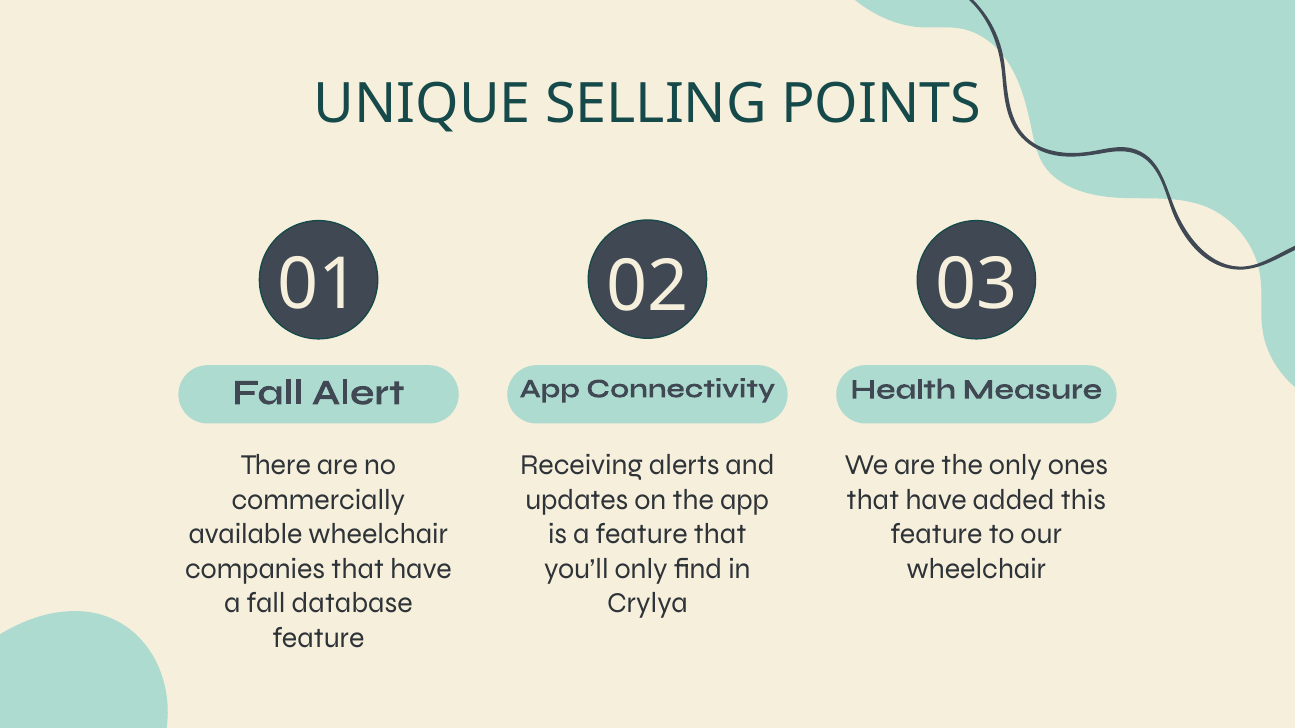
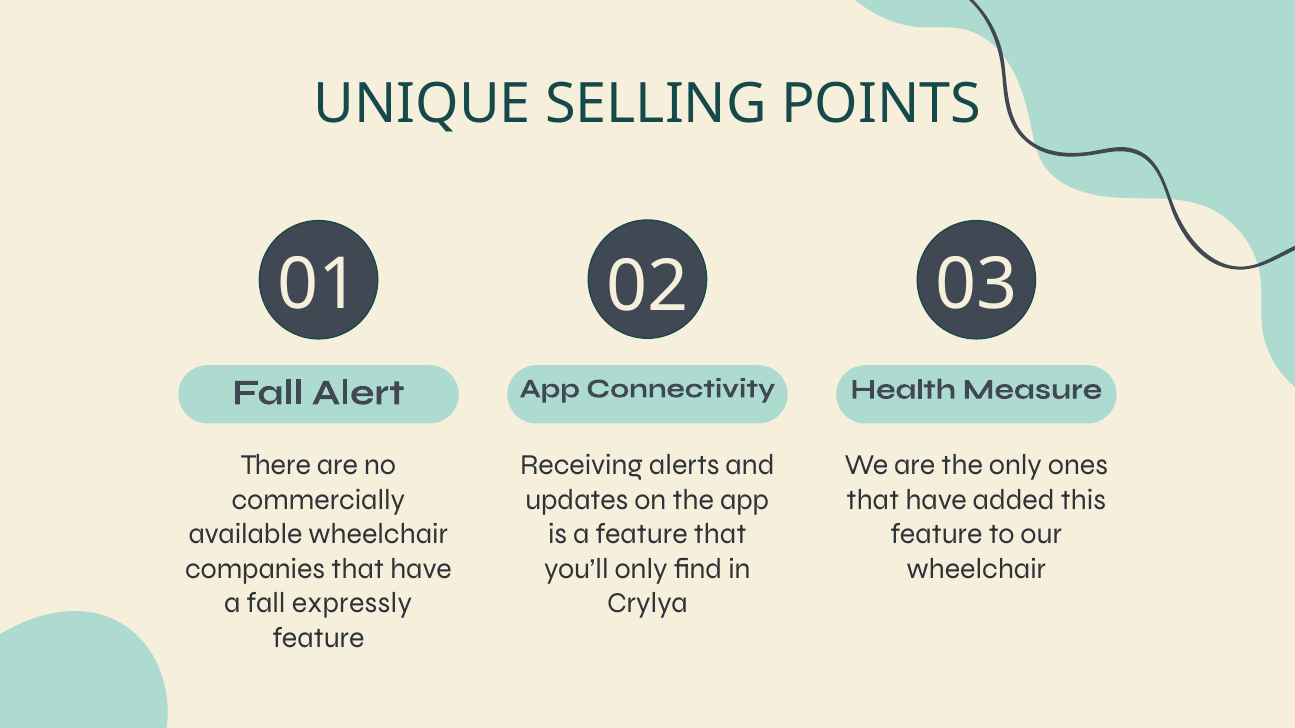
database: database -> expressly (352, 604)
